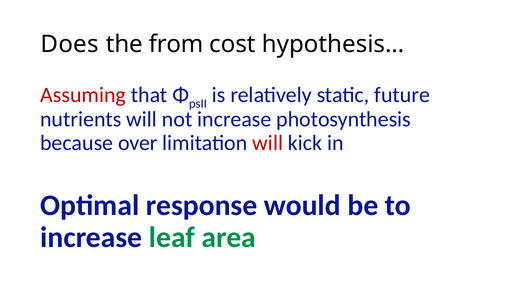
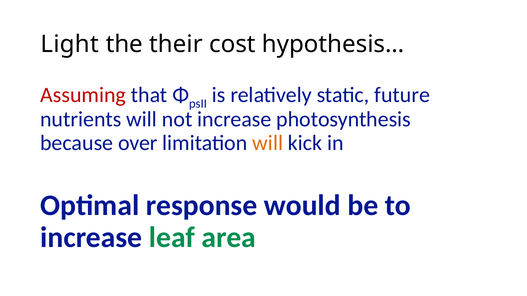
Does: Does -> Light (70, 44)
from: from -> their (176, 44)
will colour: red -> orange (268, 143)
